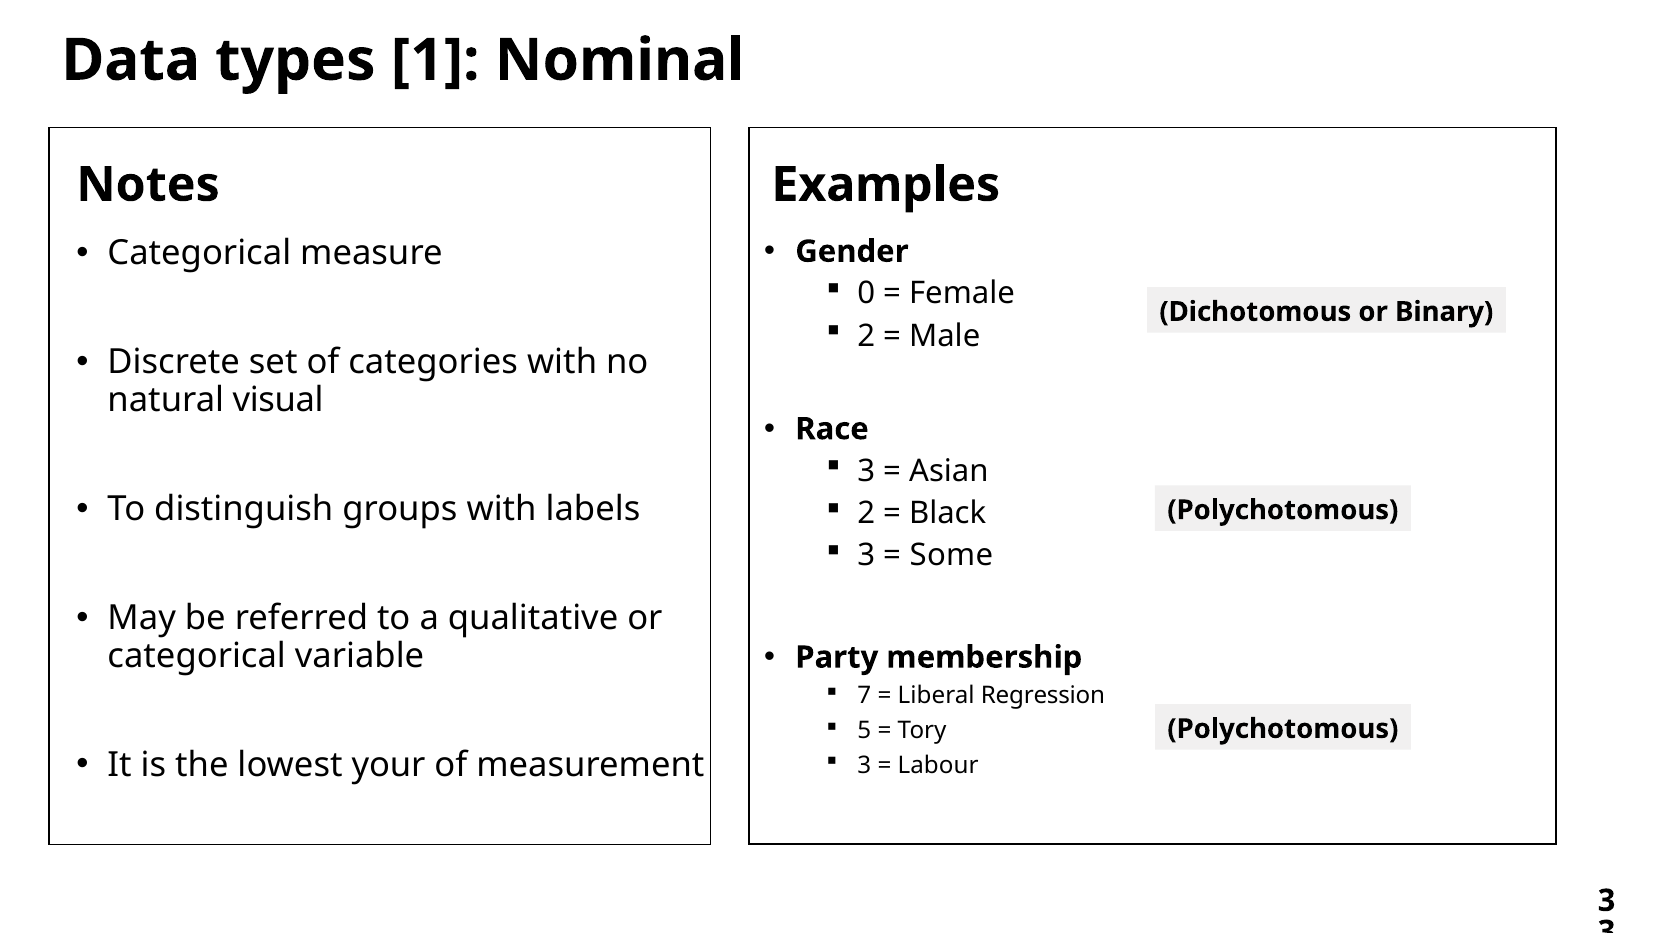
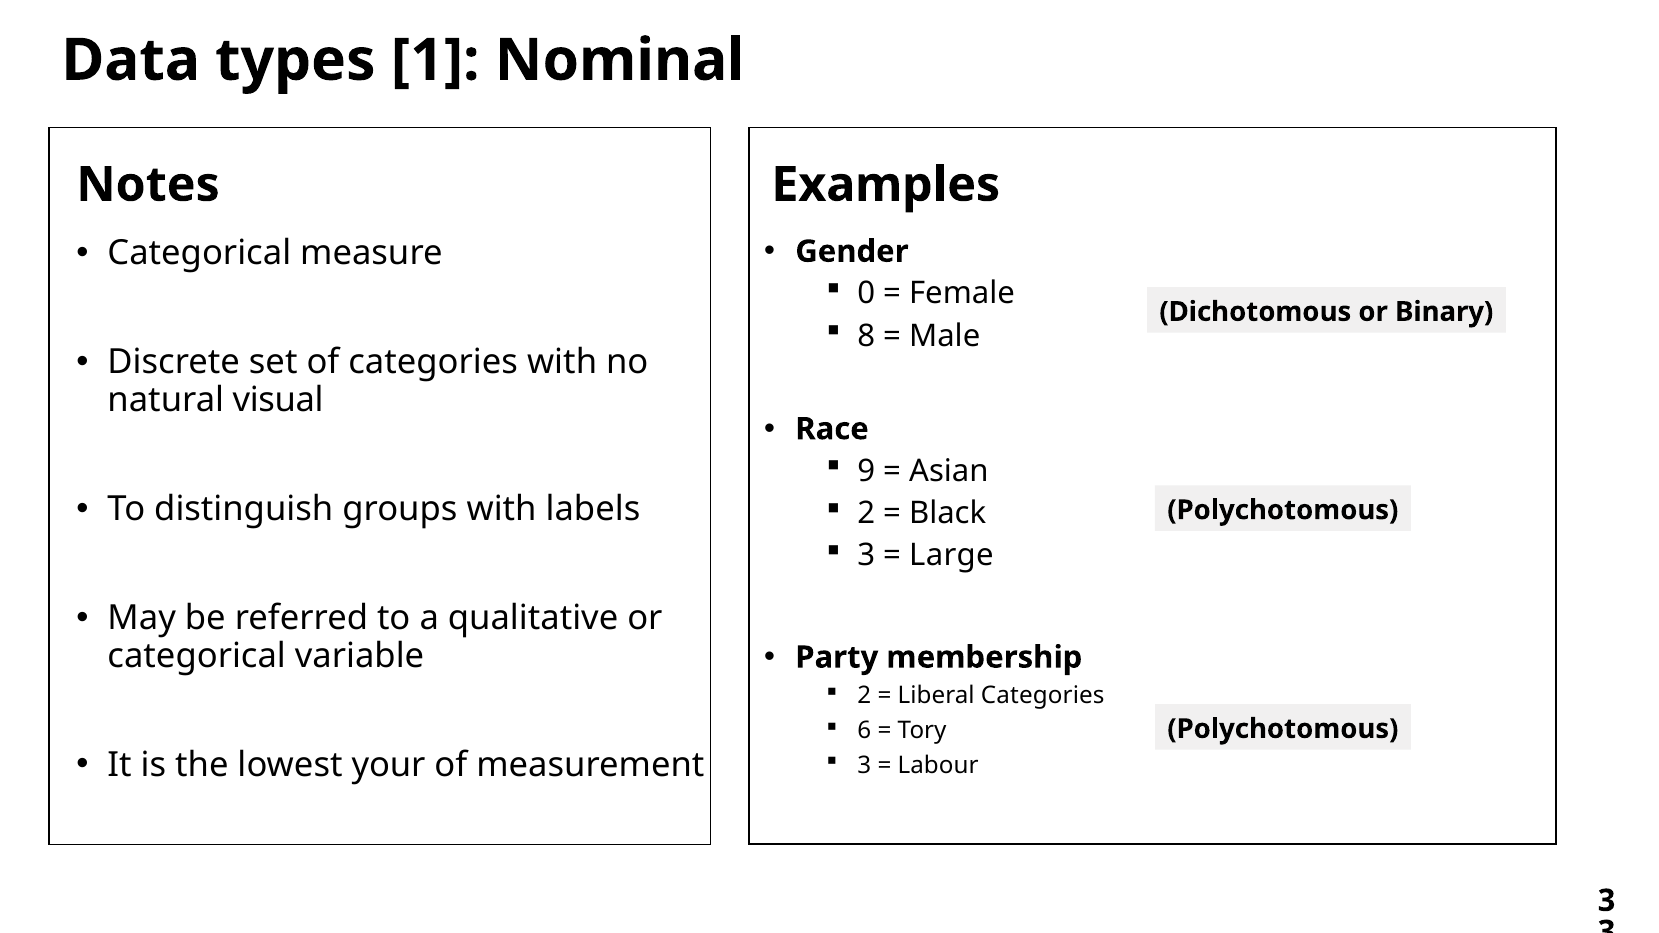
2: 2 -> 8 (866, 336)
3: 3 -> 9 (866, 471)
Some: Some -> Large (951, 556)
7: 7 -> 2 (864, 696)
Liberal Regression: Regression -> Categories (1043, 696)
5: 5 -> 6 (864, 731)
